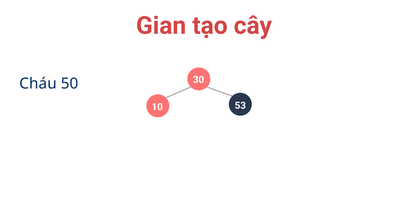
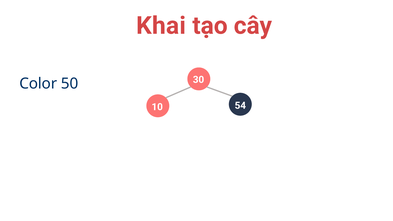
Gian: Gian -> Khai (161, 26)
Cháu: Cháu -> Color (38, 84)
53: 53 -> 54 (240, 106)
